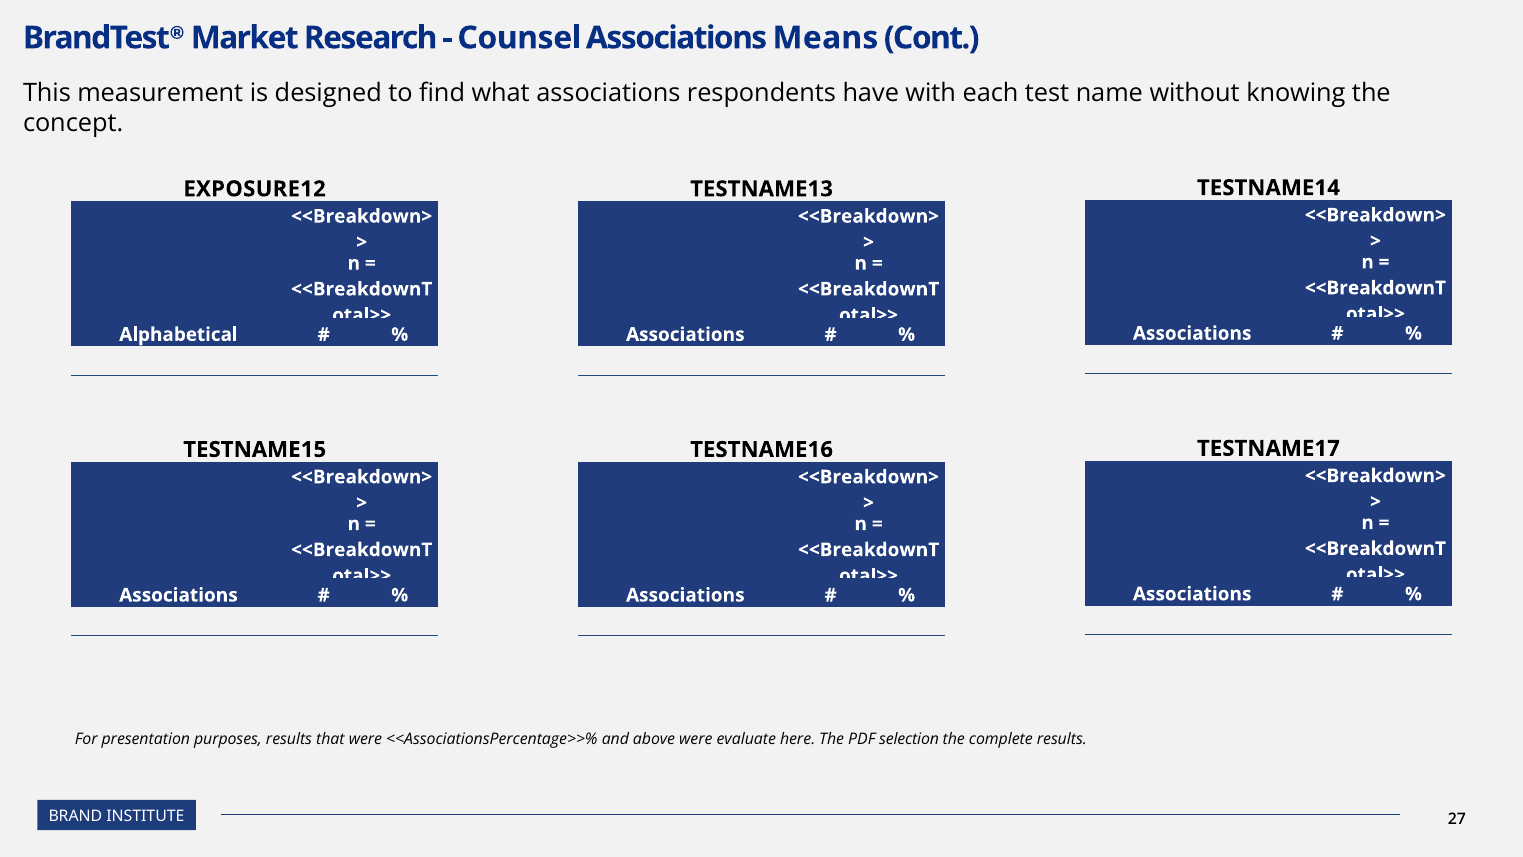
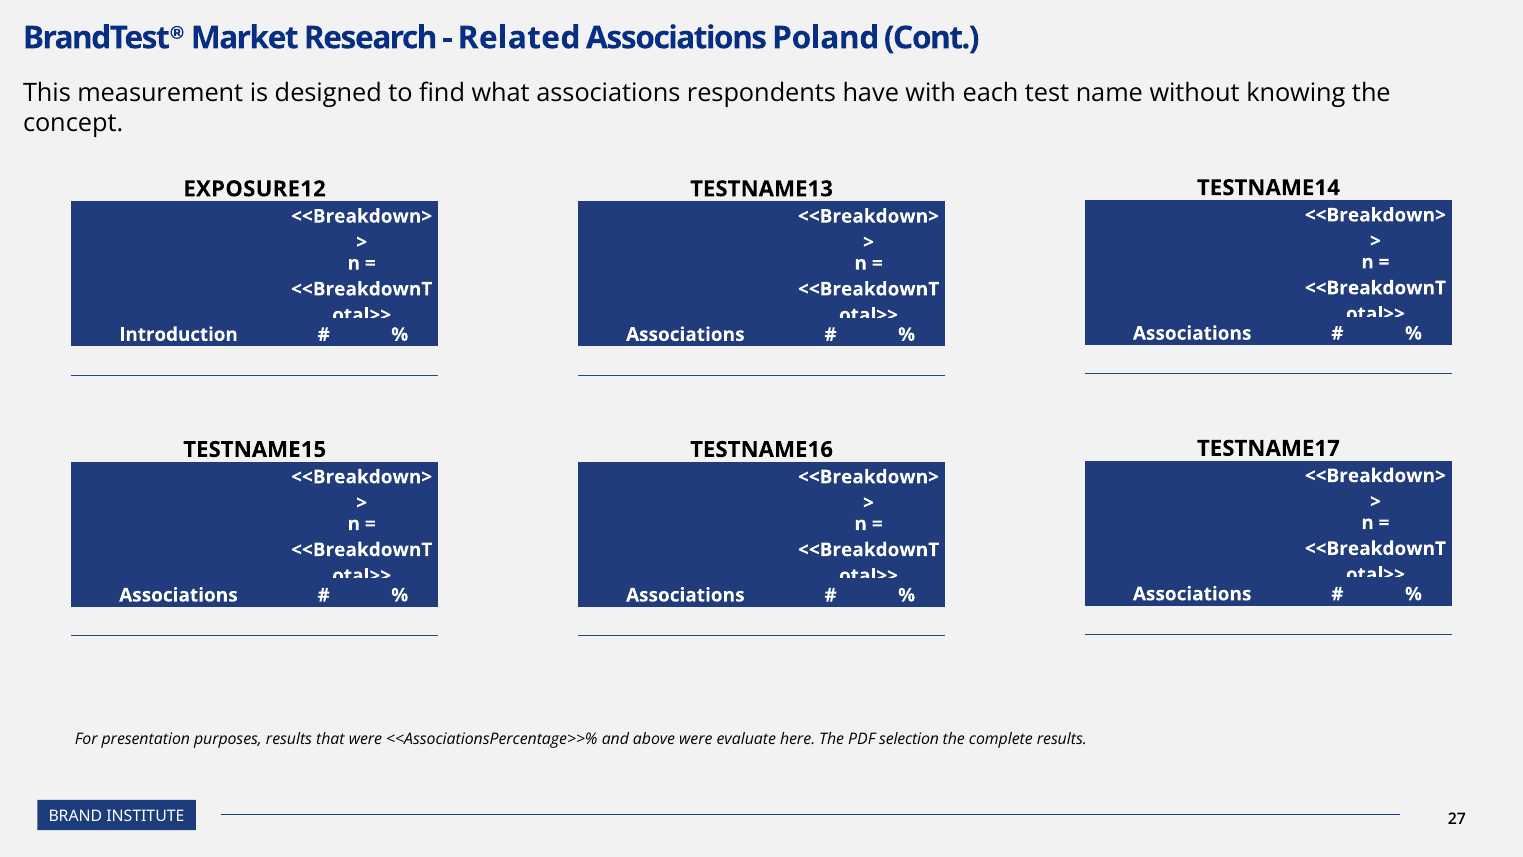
Counsel: Counsel -> Related (519, 38)
Means: Means -> Poland (826, 38)
Alphabetical: Alphabetical -> Introduction (179, 334)
